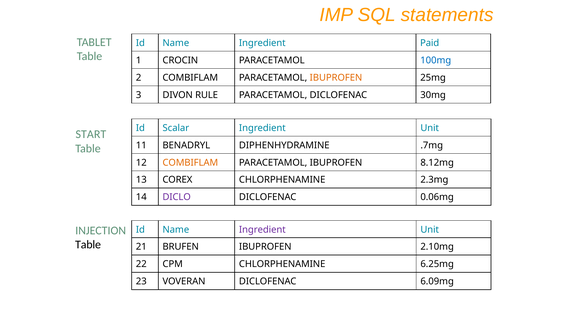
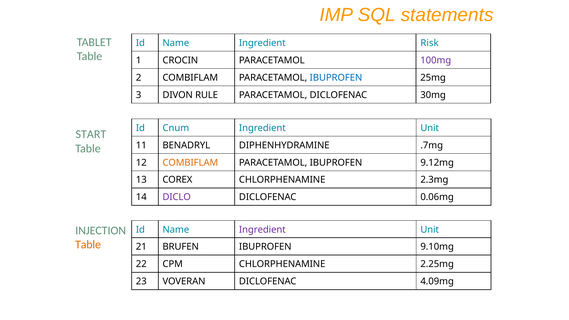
Paid: Paid -> Risk (430, 43)
100mg colour: blue -> purple (436, 60)
IBUPROFEN colour: orange -> blue (336, 78)
Scalar: Scalar -> Cnum (176, 128)
8.12mg: 8.12mg -> 9.12mg (437, 163)
Table colour: black -> orange (88, 245)
2.10mg: 2.10mg -> 9.10mg (437, 247)
6.25mg: 6.25mg -> 2.25mg (437, 264)
6.09mg: 6.09mg -> 4.09mg (437, 281)
